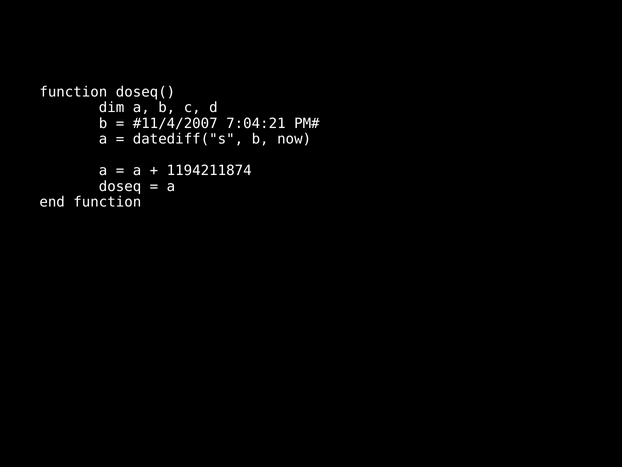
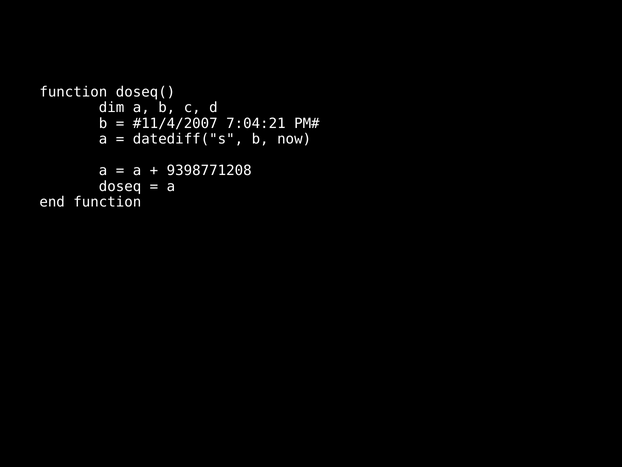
1194211874: 1194211874 -> 9398771208 (209, 171)
